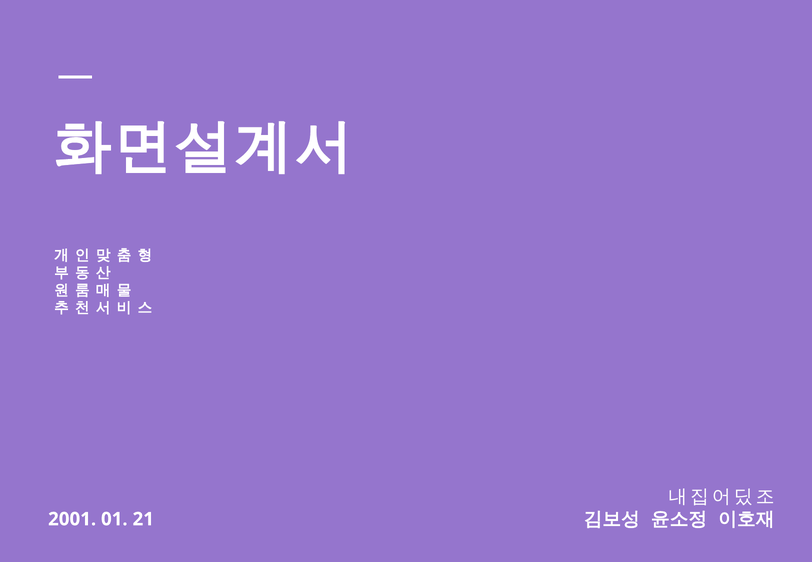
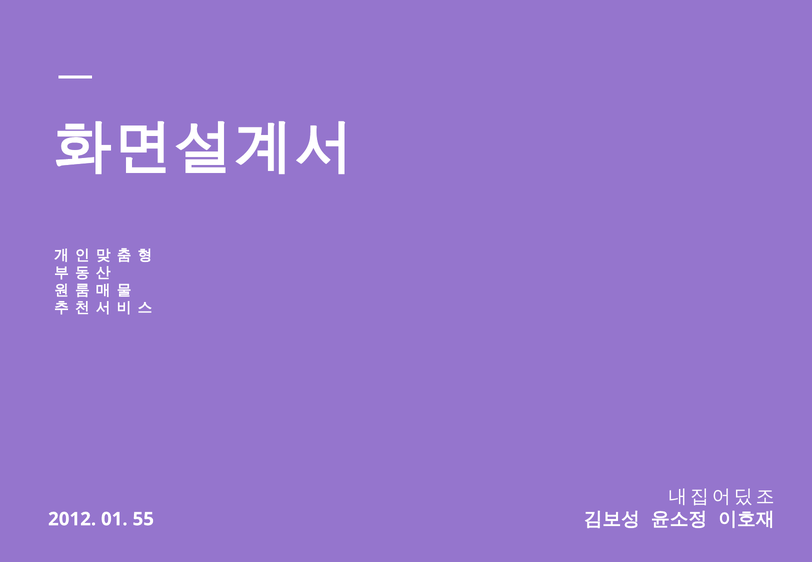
2001: 2001 -> 2012 (72, 519)
21: 21 -> 55 (143, 519)
